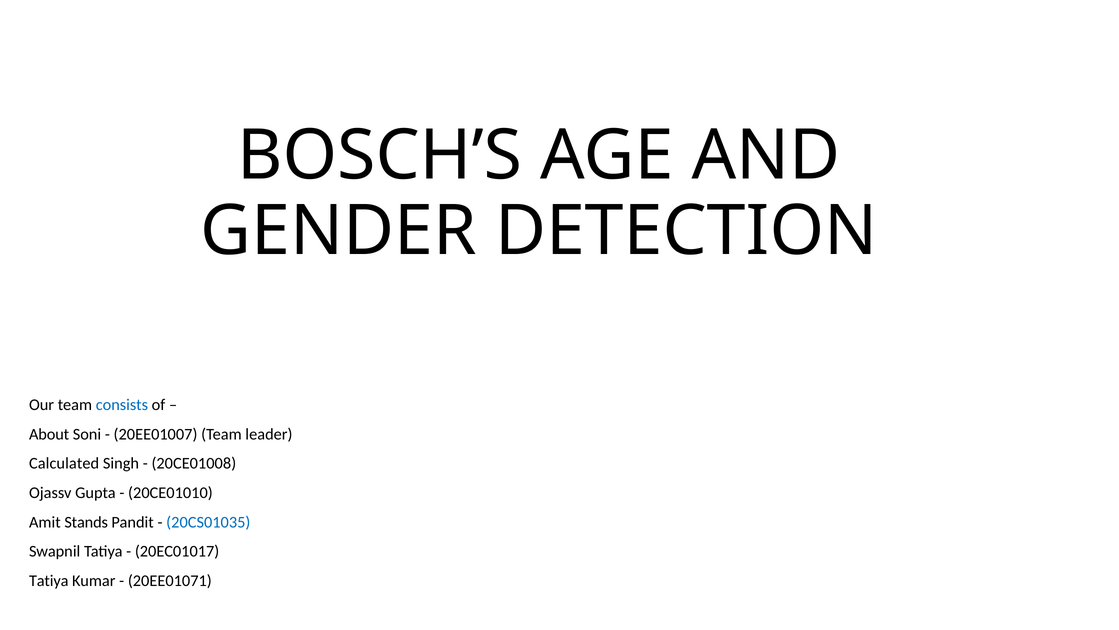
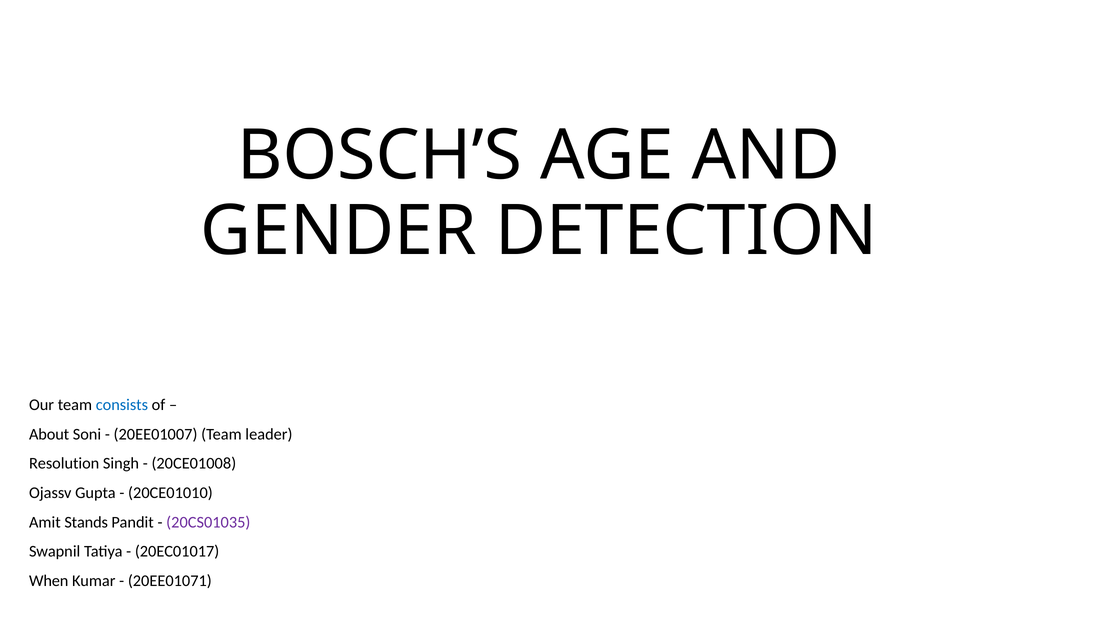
Calculated: Calculated -> Resolution (64, 463)
20CS01035 colour: blue -> purple (208, 522)
Tatiya: Tatiya -> When (49, 580)
